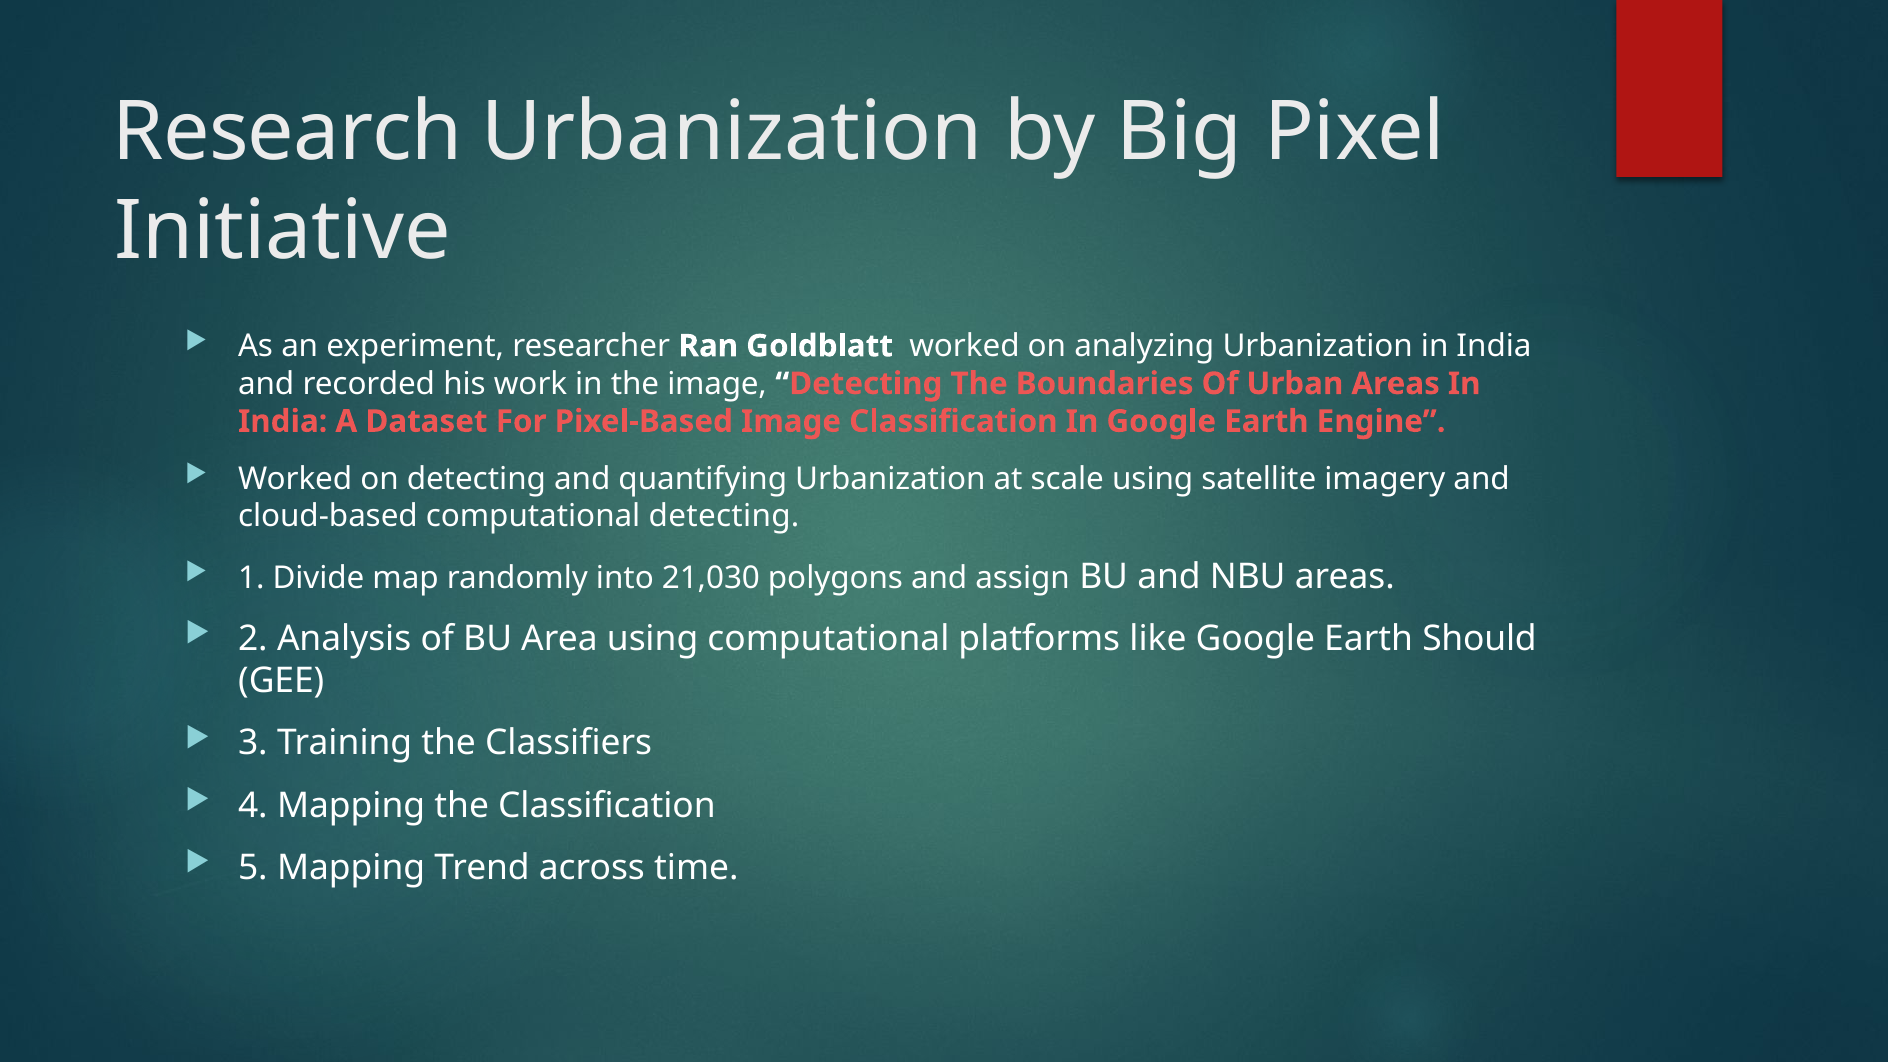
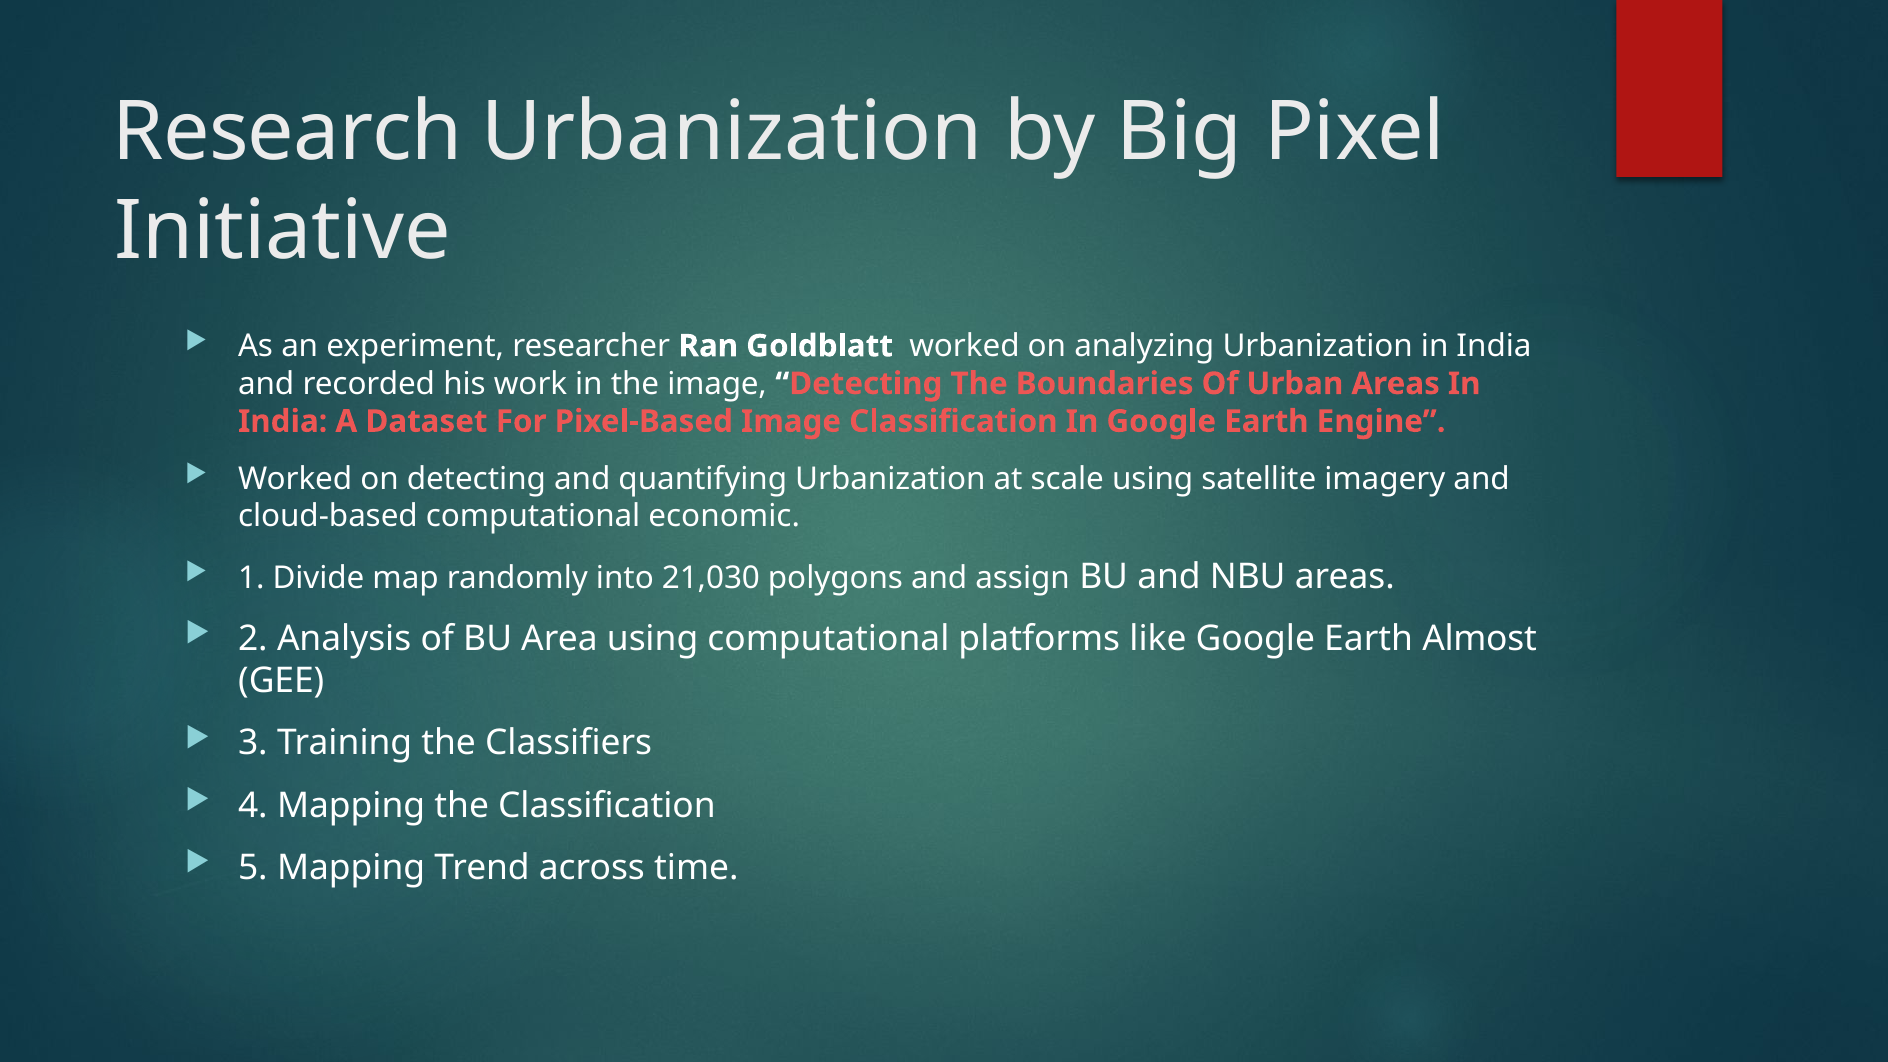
computational detecting: detecting -> economic (724, 516)
Should: Should -> Almost (1480, 639)
